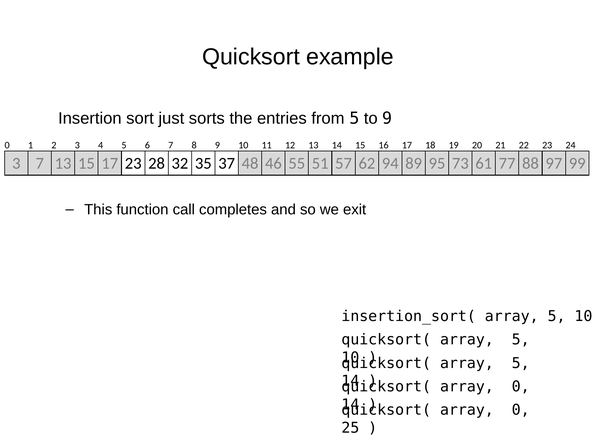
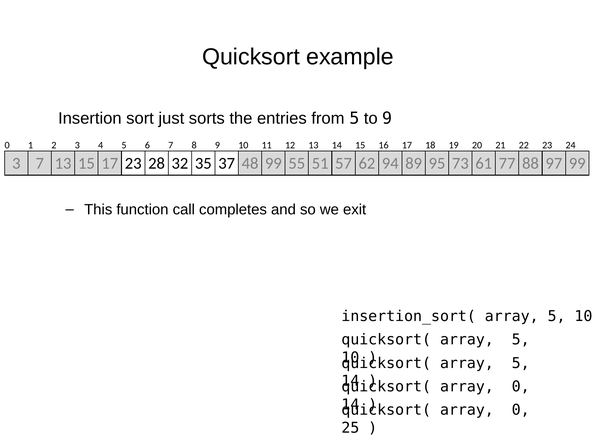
48 46: 46 -> 99 (273, 163)
